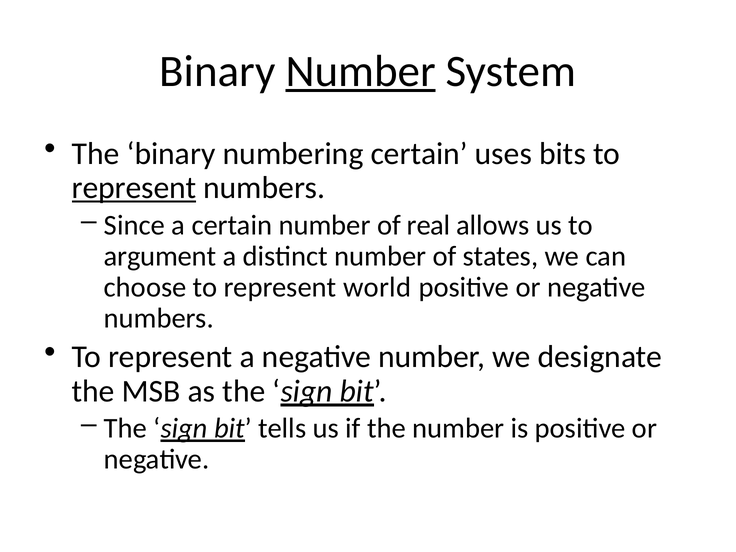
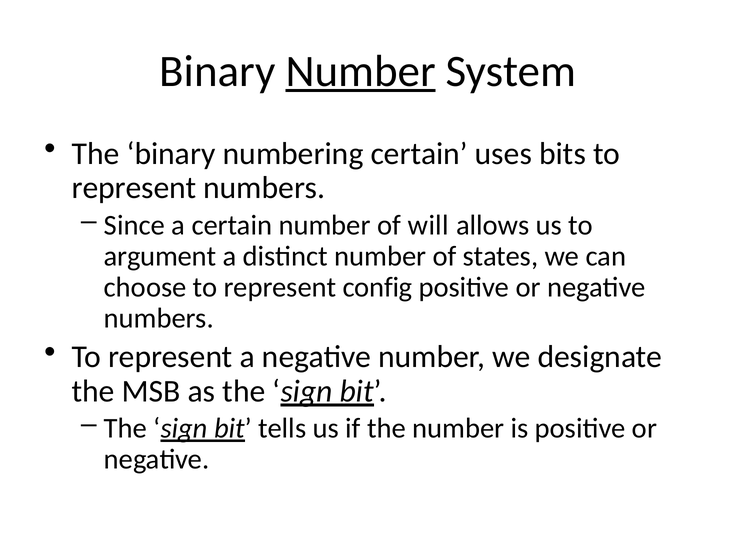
represent underline: present -> none (134, 188)
real: real -> will (428, 225)
world: world -> config (377, 287)
